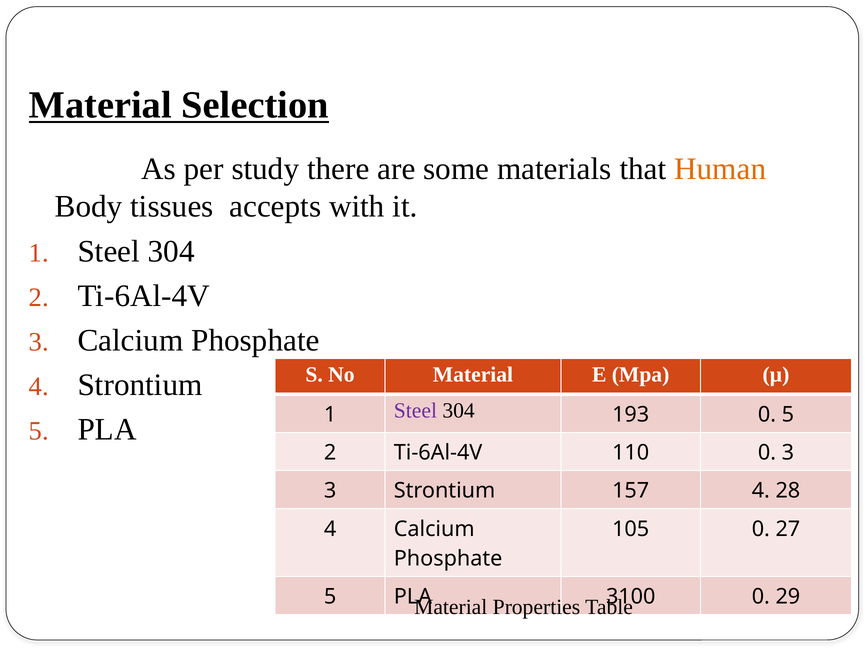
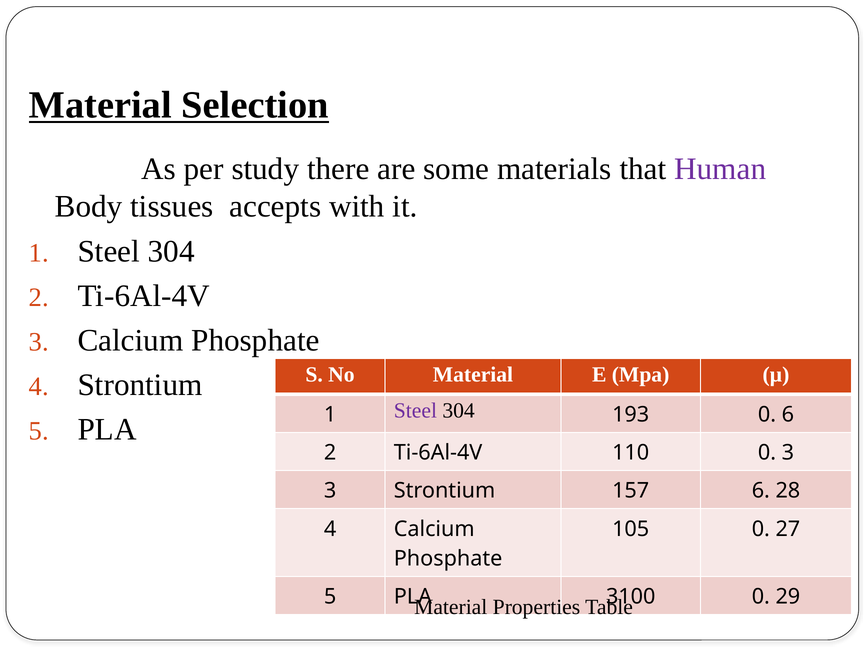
Human colour: orange -> purple (720, 169)
0 5: 5 -> 6 (788, 414)
157 4: 4 -> 6 (761, 491)
